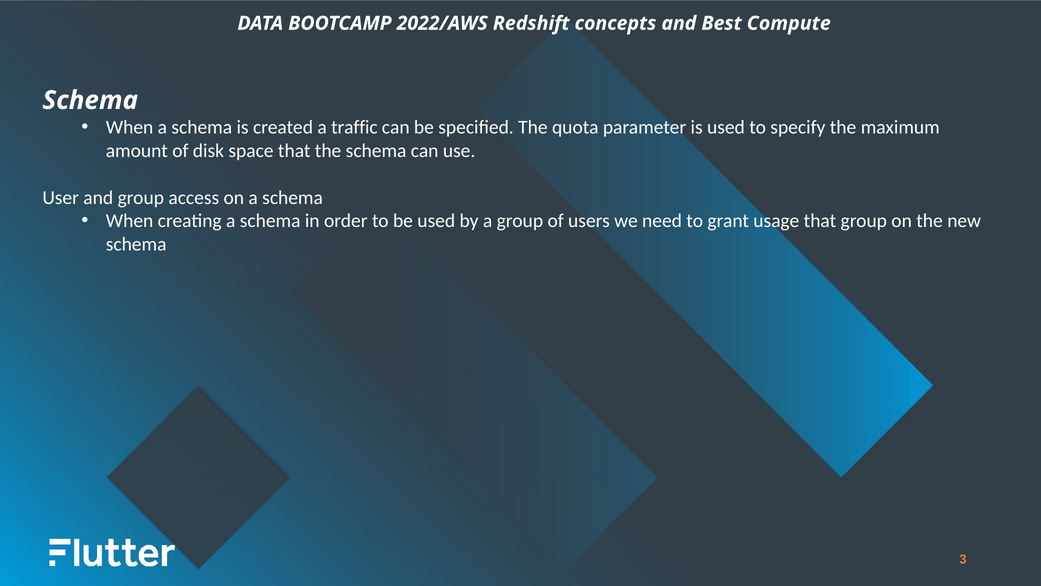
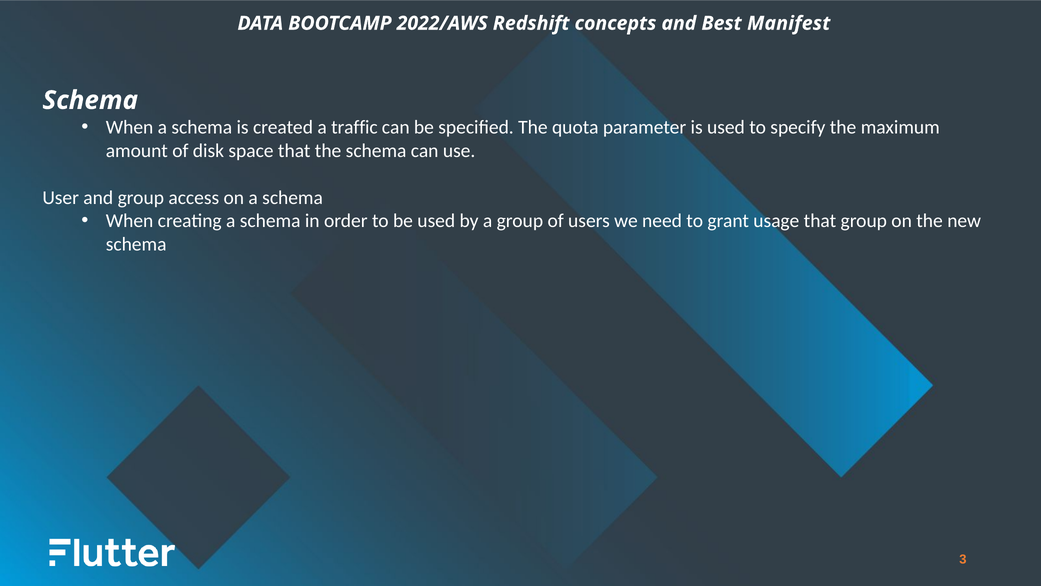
Compute: Compute -> Manifest (789, 23)
